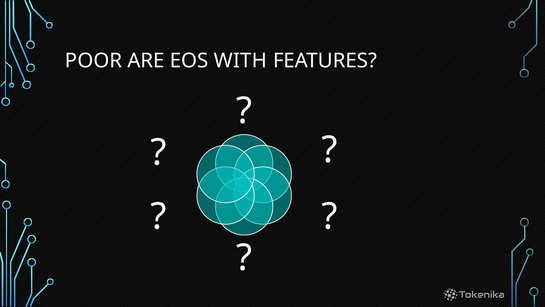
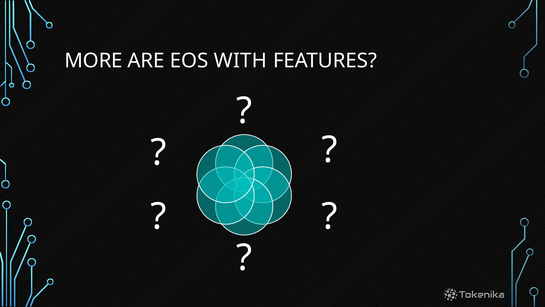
POOR: POOR -> MORE (94, 61)
